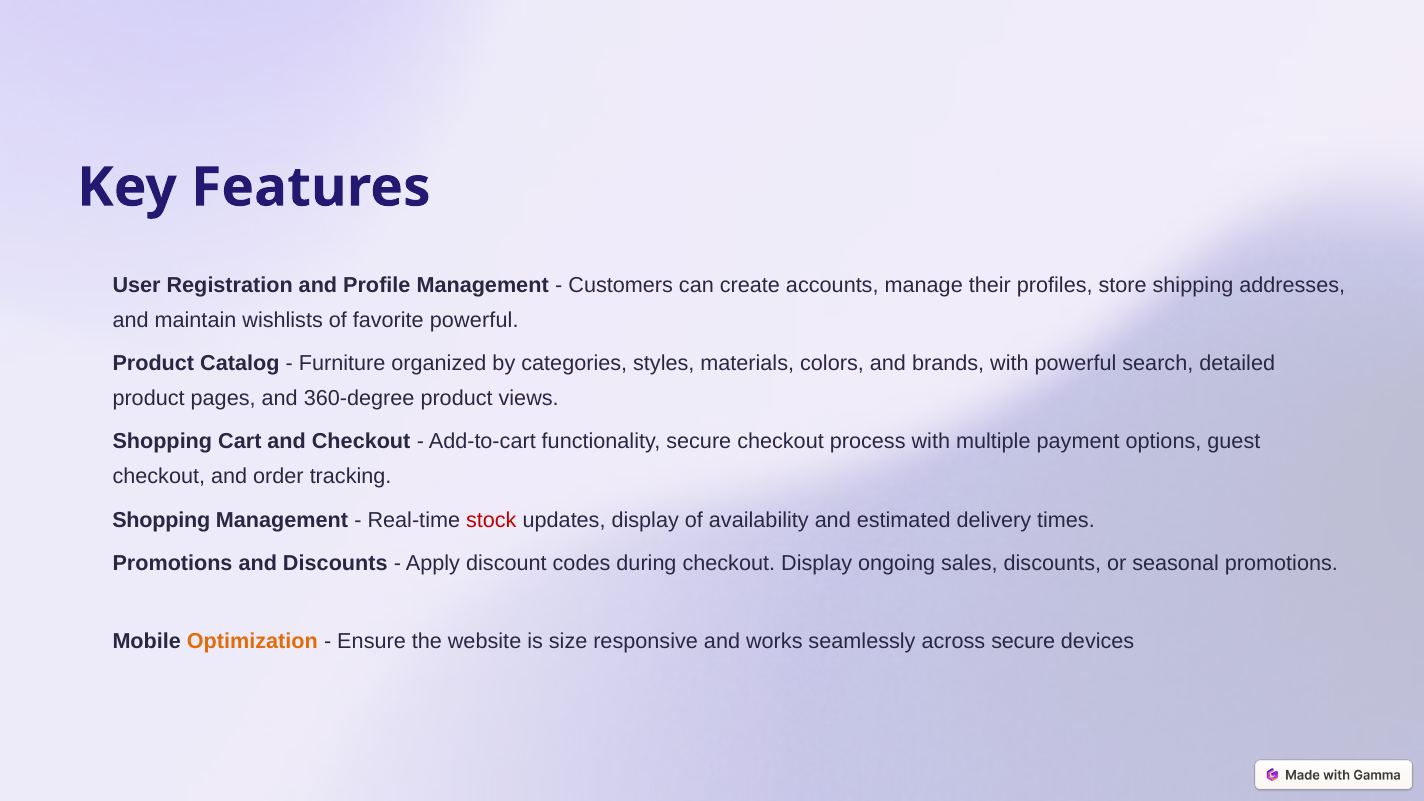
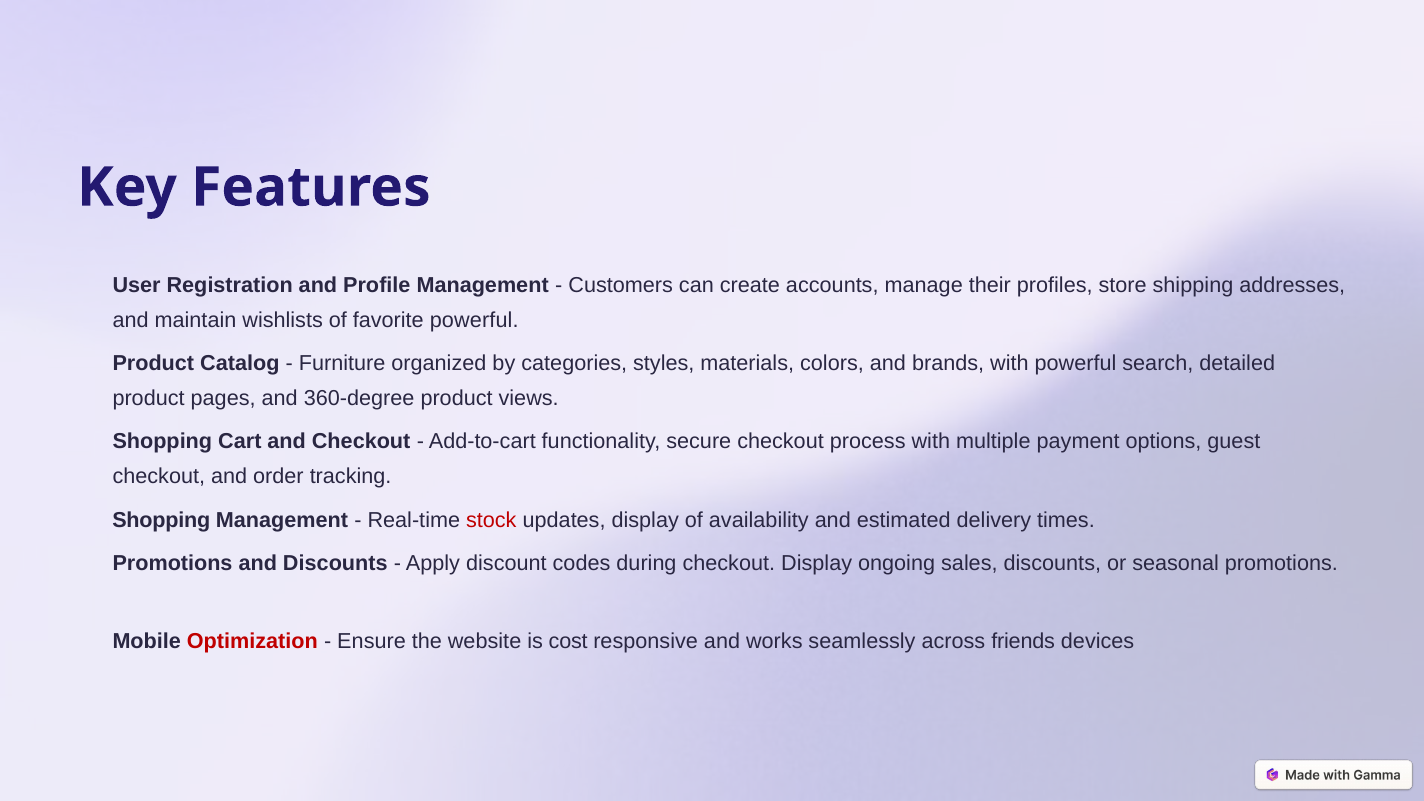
Optimization colour: orange -> red (252, 641)
size: size -> cost (568, 641)
across secure: secure -> friends (1023, 641)
